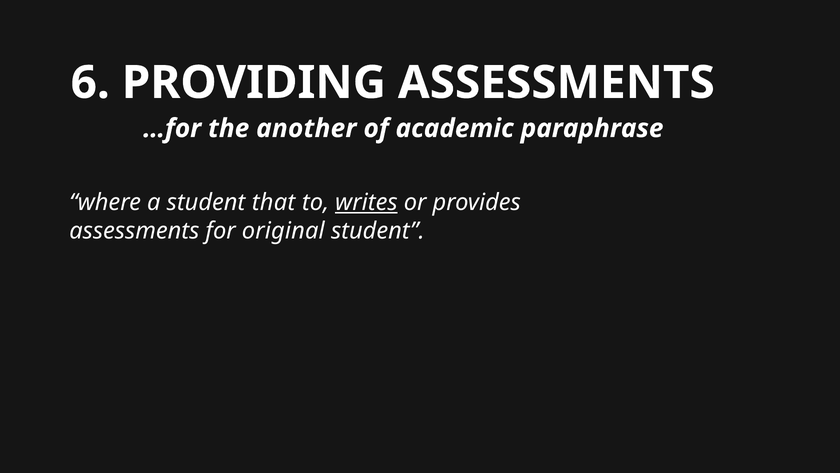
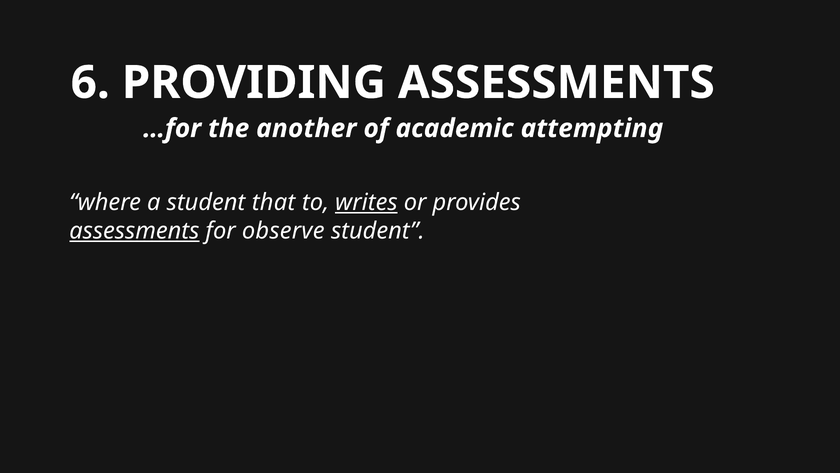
paraphrase: paraphrase -> attempting (592, 128)
assessments underline: none -> present (134, 231)
original: original -> observe (283, 231)
